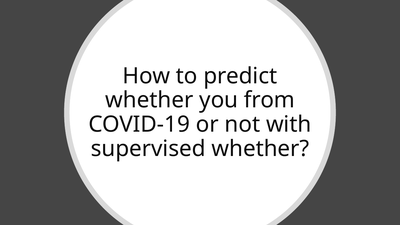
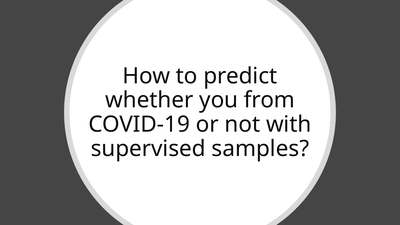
supervised whether: whether -> samples (260, 149)
